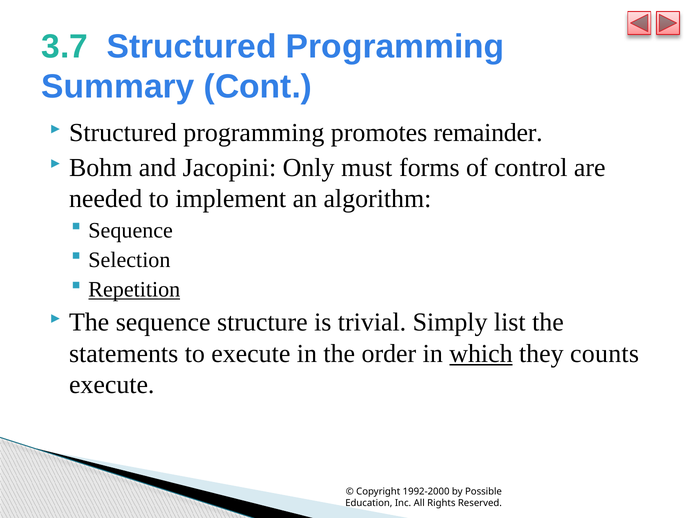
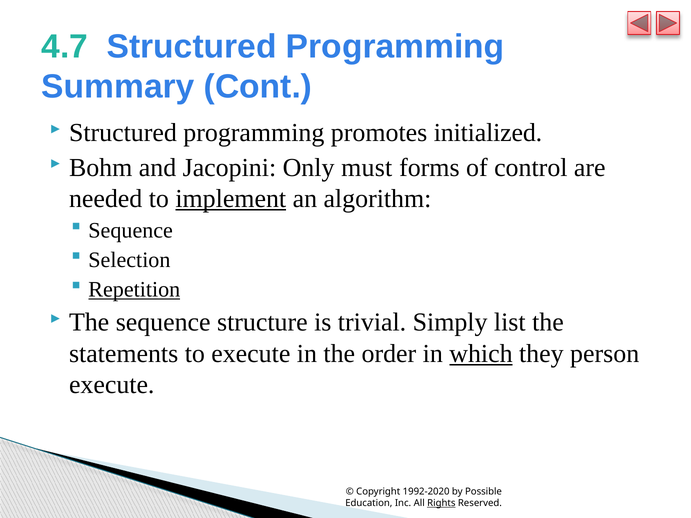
3.7: 3.7 -> 4.7 (65, 47)
remainder: remainder -> initialized (488, 133)
implement underline: none -> present (231, 199)
counts: counts -> person (605, 354)
1992-2000: 1992-2000 -> 1992-2020 (426, 492)
Rights underline: none -> present (441, 503)
